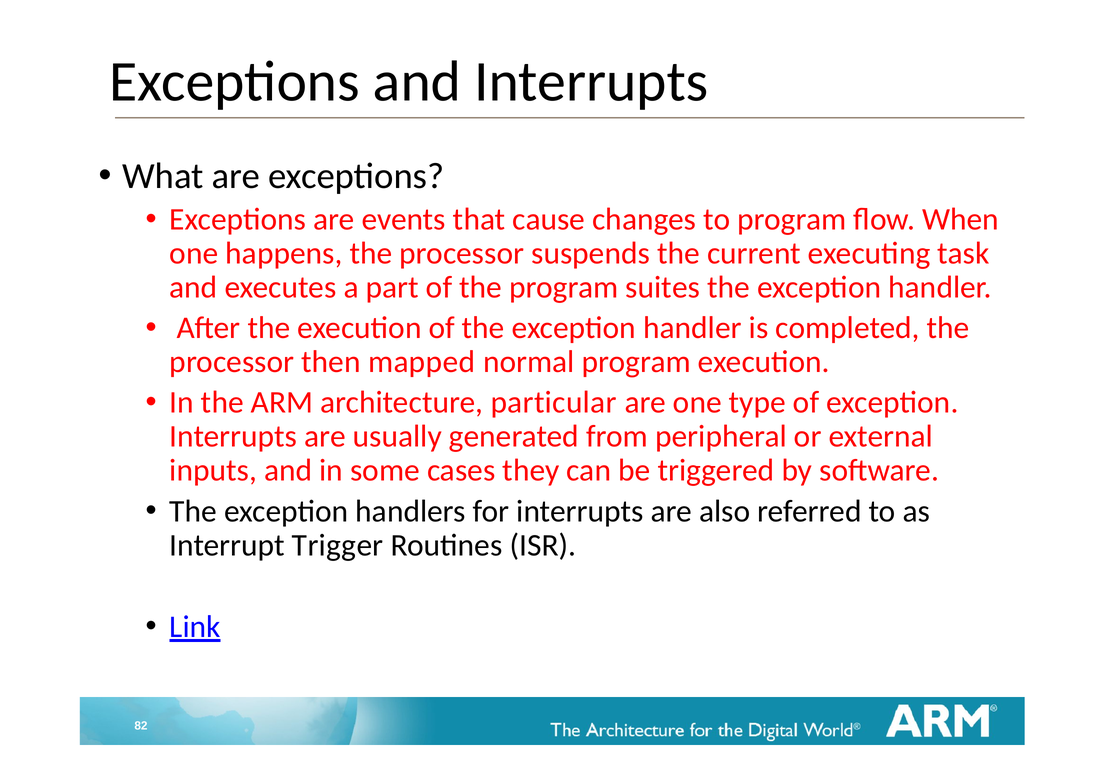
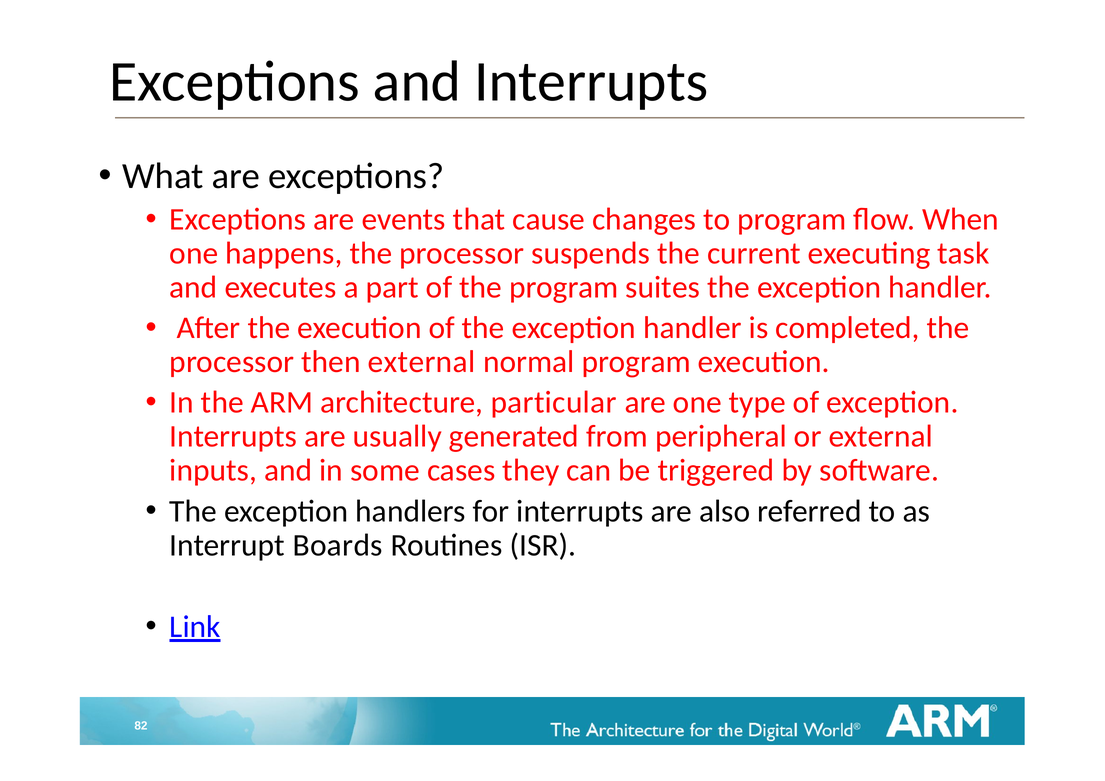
then mapped: mapped -> external (422, 362)
Trigger: Trigger -> Boards (338, 545)
